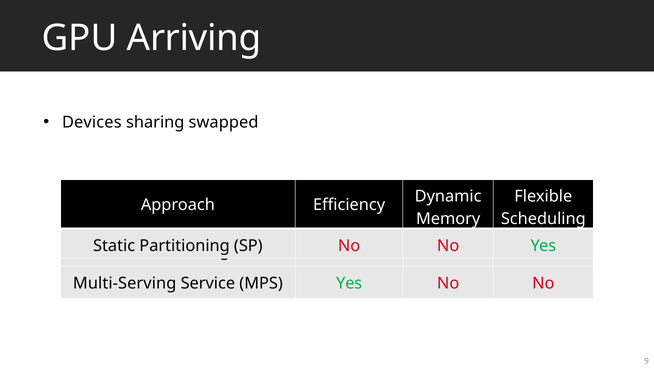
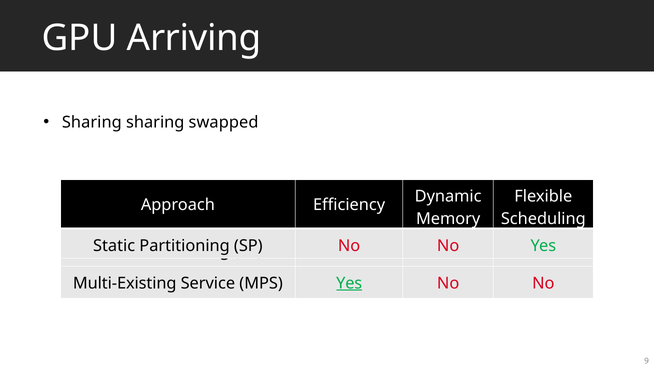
Devices: Devices -> Sharing (92, 122)
Multi-Serving: Multi-Serving -> Multi-Existing (125, 283)
Yes underline: none -> present (349, 283)
